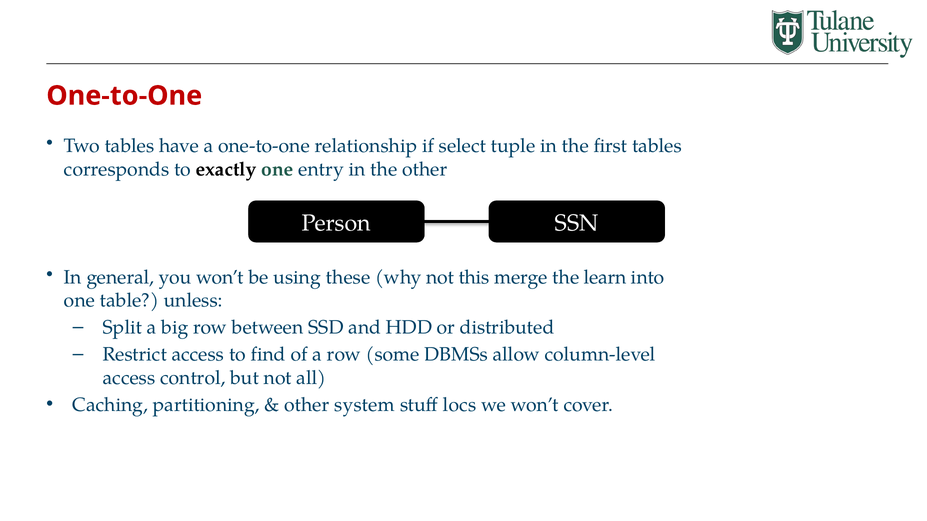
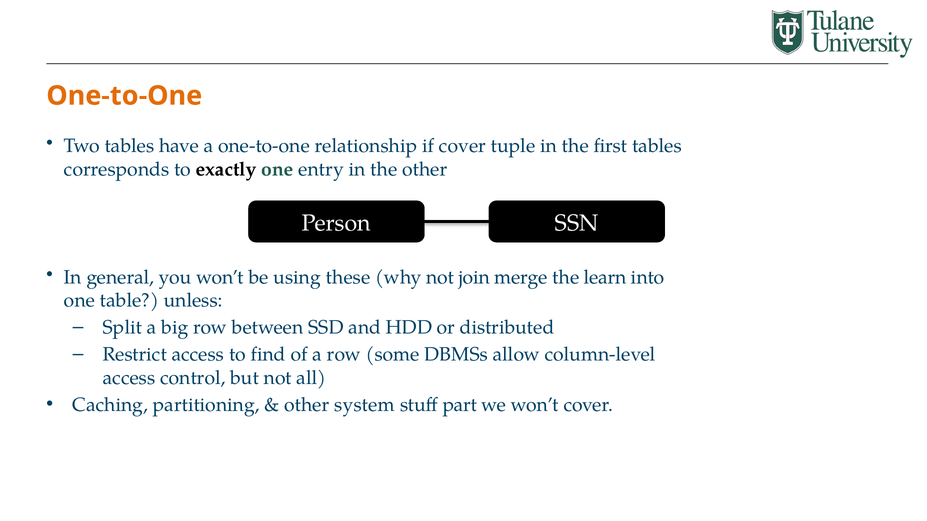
One-to-One colour: red -> orange (124, 96)
if select: select -> cover (462, 146)
this: this -> join (474, 278)
locs: locs -> part (460, 405)
